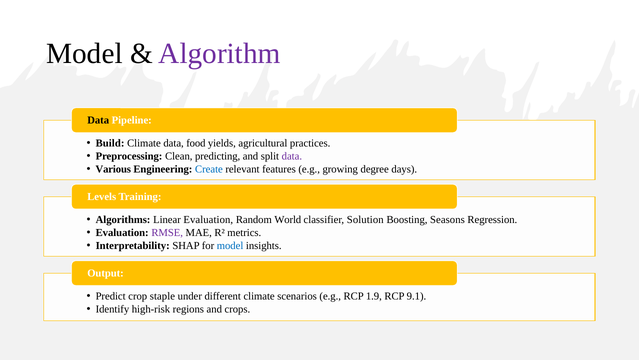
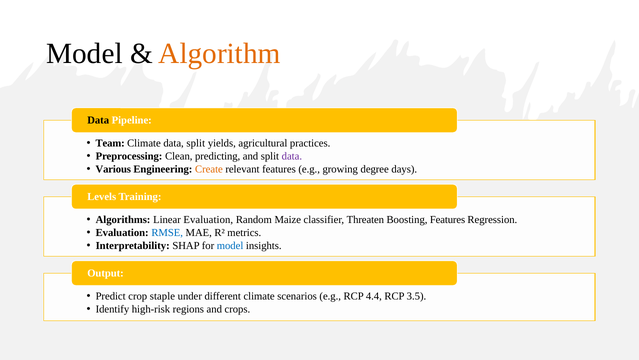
Algorithm colour: purple -> orange (219, 54)
Build: Build -> Team (110, 143)
data food: food -> split (196, 143)
Create colour: blue -> orange (209, 169)
World: World -> Maize (288, 220)
Solution: Solution -> Threaten (365, 220)
Boosting Seasons: Seasons -> Features (448, 220)
RMSE colour: purple -> blue (167, 232)
1.9: 1.9 -> 4.4 (374, 296)
9.1: 9.1 -> 3.5 (416, 296)
